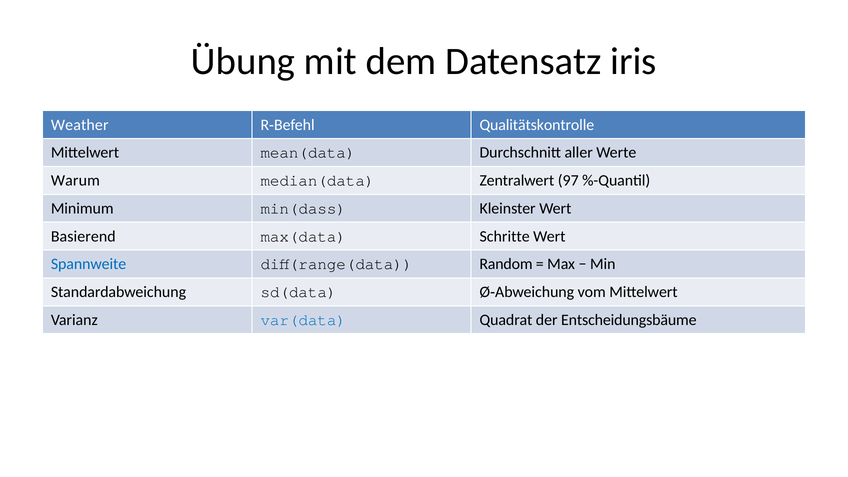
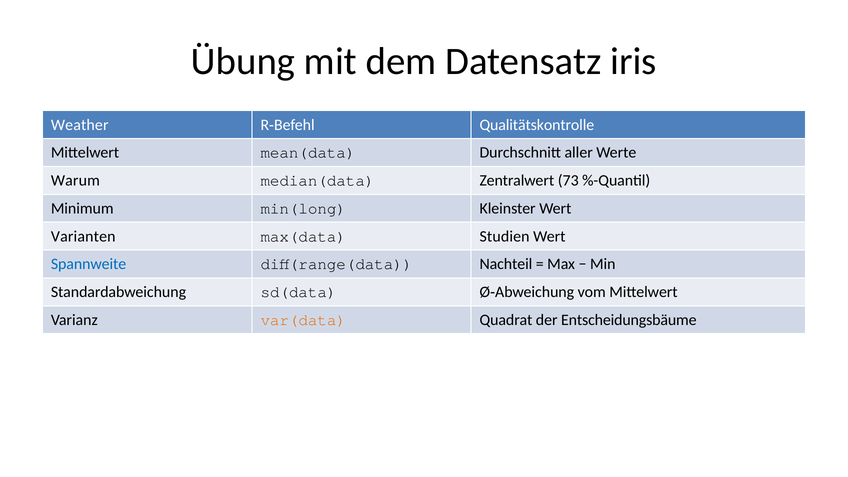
97: 97 -> 73 (568, 181)
min(dass: min(dass -> min(long (303, 208)
Basierend: Basierend -> Varianten (83, 236)
Schritte: Schritte -> Studien (505, 236)
Random: Random -> Nachteil (506, 264)
var(data colour: blue -> orange (303, 320)
